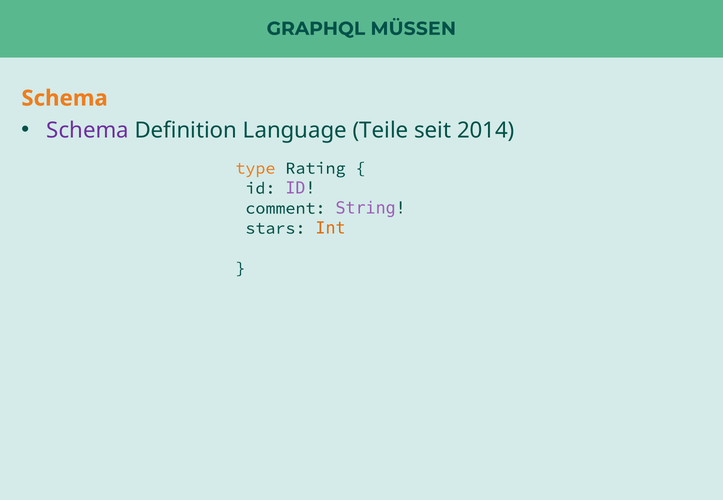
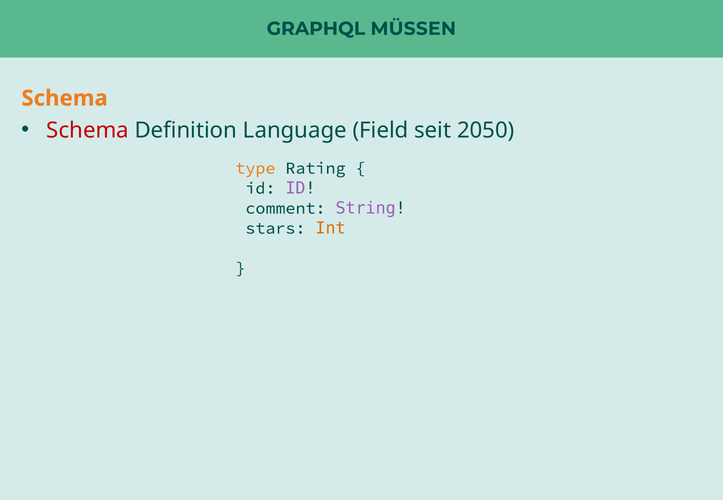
Schema colour: purple -> red (88, 130)
Teile: Teile -> Field (381, 130)
2014: 2014 -> 2050 (486, 130)
